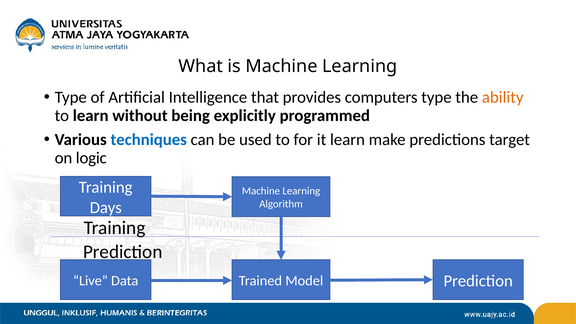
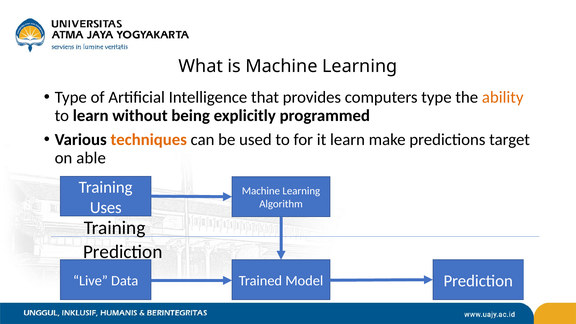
techniques colour: blue -> orange (149, 140)
logic: logic -> able (91, 158)
Days: Days -> Uses (106, 207)
